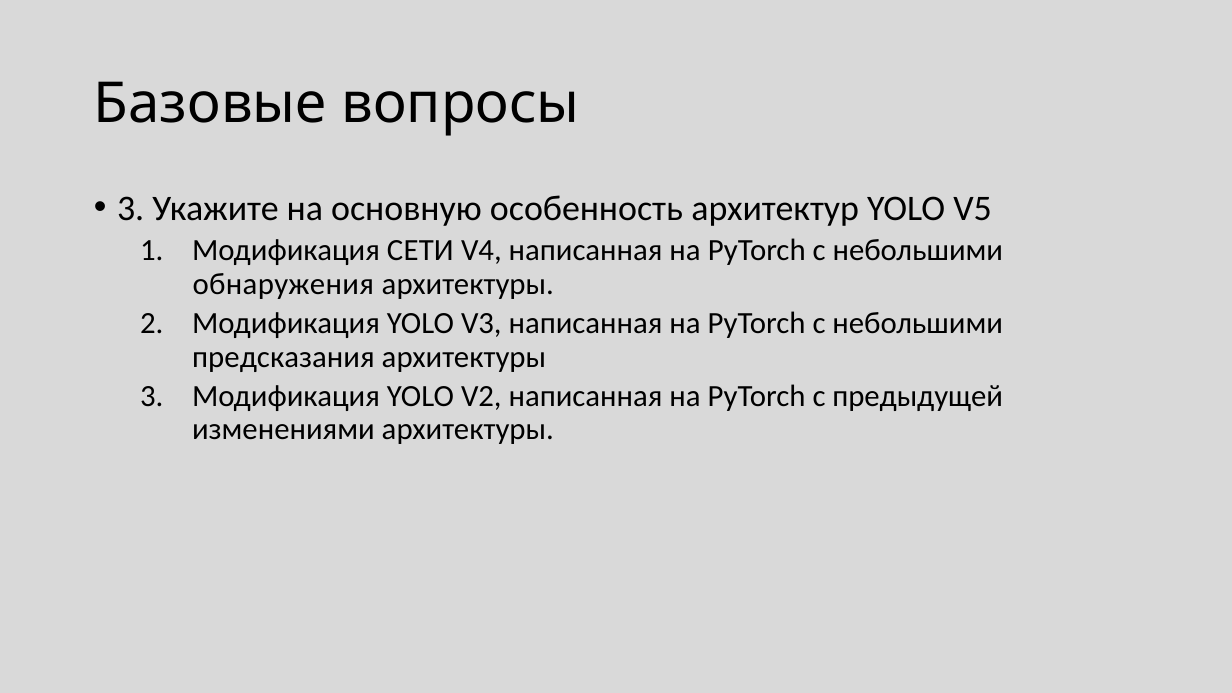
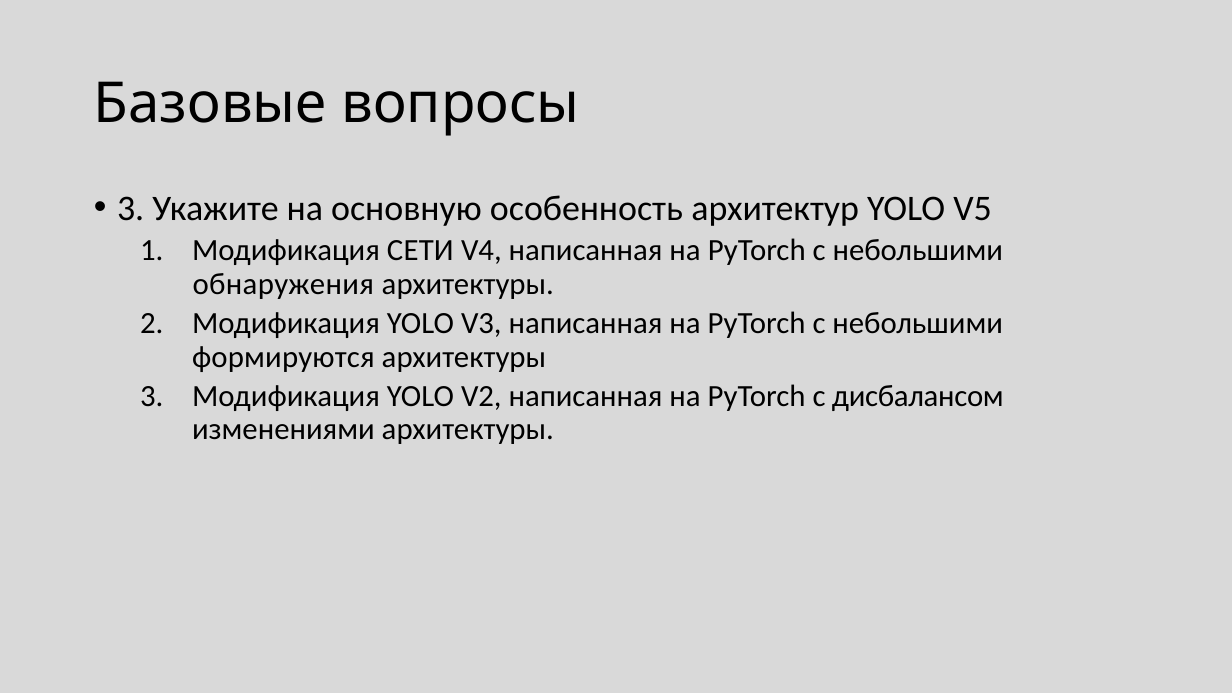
предсказания: предсказания -> формируются (283, 357)
предыдущей: предыдущей -> дисбалансом (918, 397)
